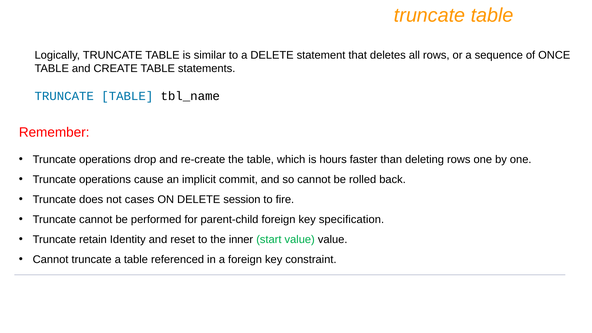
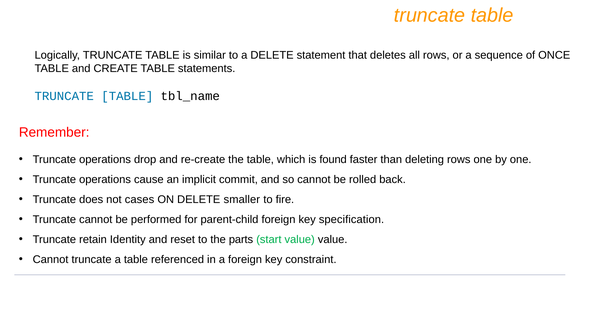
hours: hours -> found (333, 160)
session: session -> smaller (242, 199)
inner: inner -> parts (241, 239)
